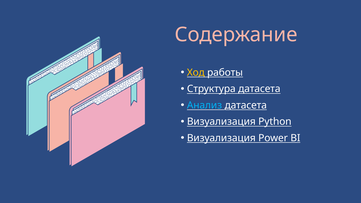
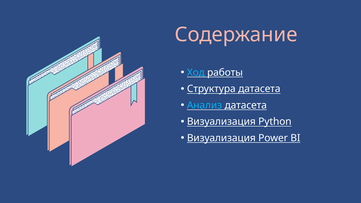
Ход colour: yellow -> light blue (196, 73)
